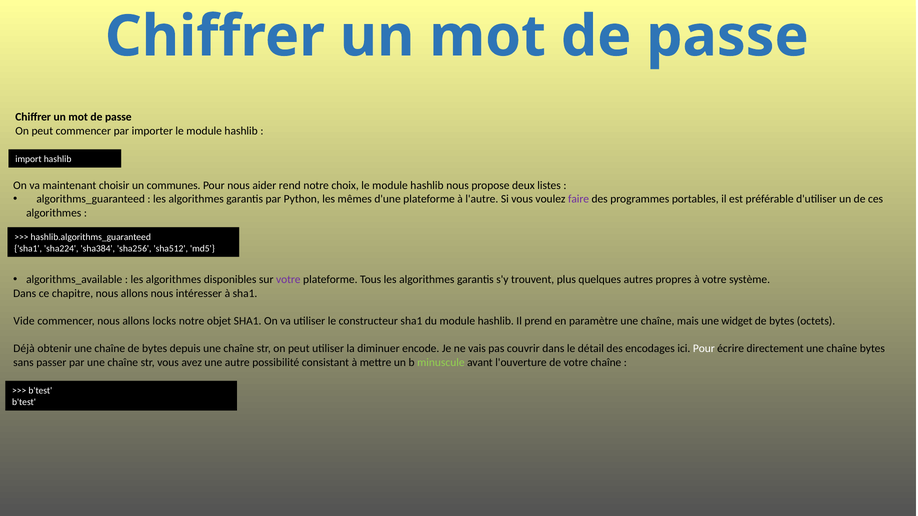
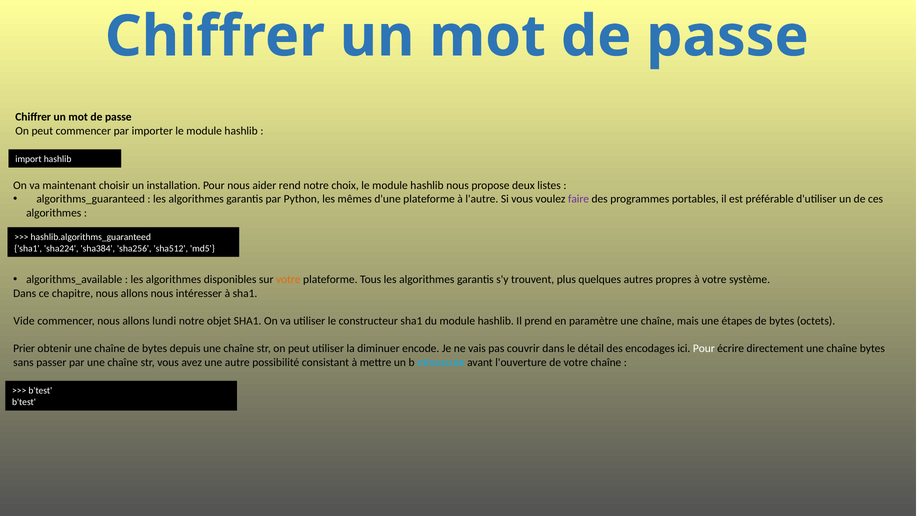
communes: communes -> installation (174, 185)
votre colour: purple -> orange (288, 280)
locks: locks -> lundi (164, 321)
widget: widget -> étapes (737, 321)
Déjà: Déjà -> Prier (24, 349)
minuscule colour: light green -> light blue (441, 363)
